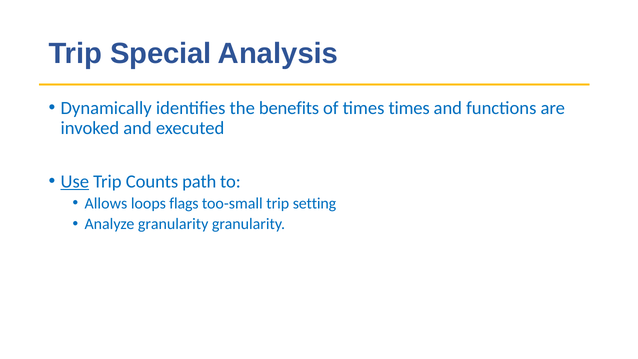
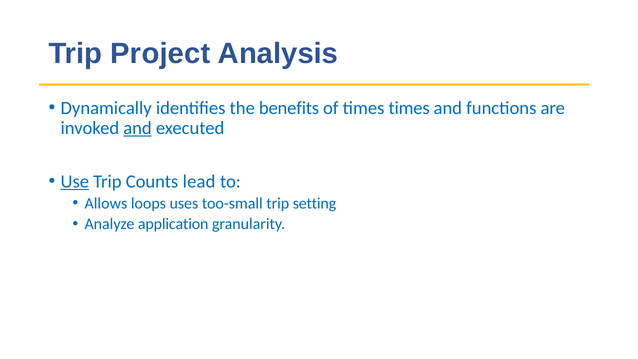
Special: Special -> Project (160, 54)
and underline: none -> present (138, 128)
path: path -> lead (199, 181)
flags: flags -> uses (184, 203)
Analyze granularity: granularity -> application (173, 224)
